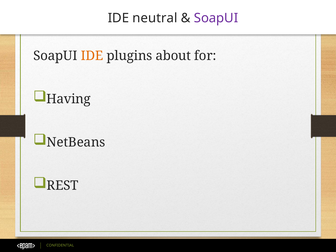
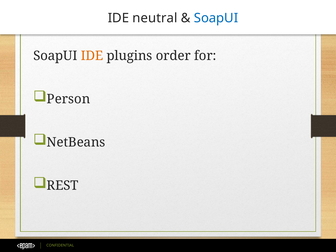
SoapUI colour: purple -> blue (216, 18)
about: about -> order (173, 56)
Having: Having -> Person (69, 99)
